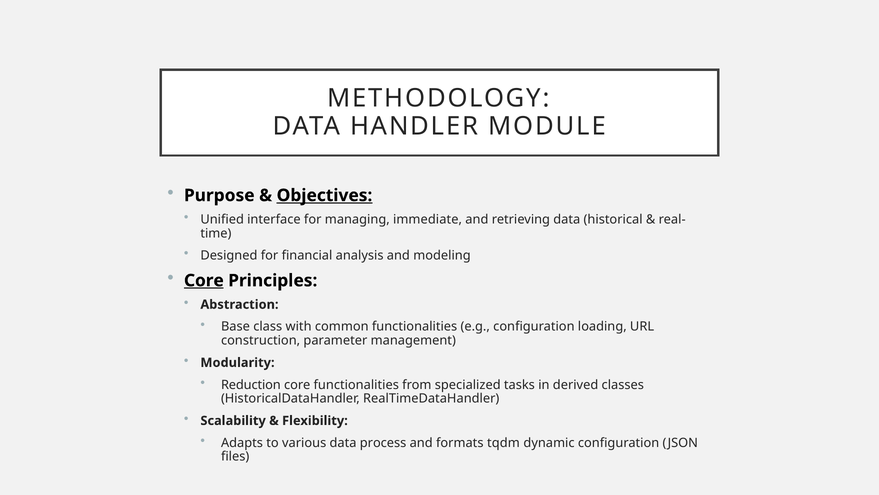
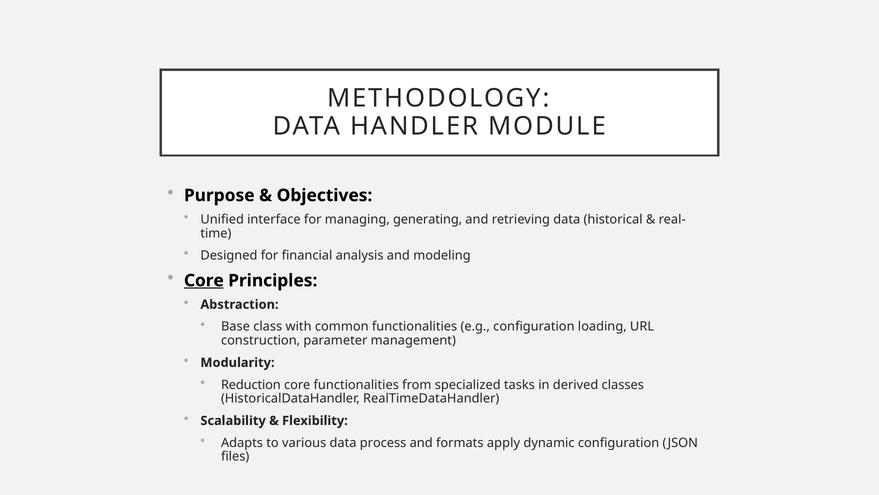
Objectives underline: present -> none (324, 195)
immediate: immediate -> generating (428, 219)
tqdm: tqdm -> apply (503, 442)
